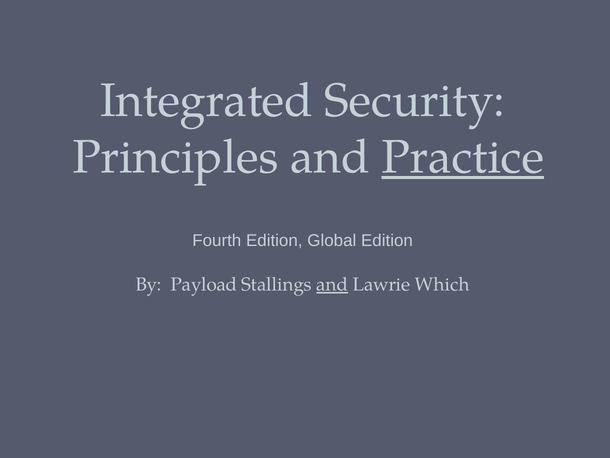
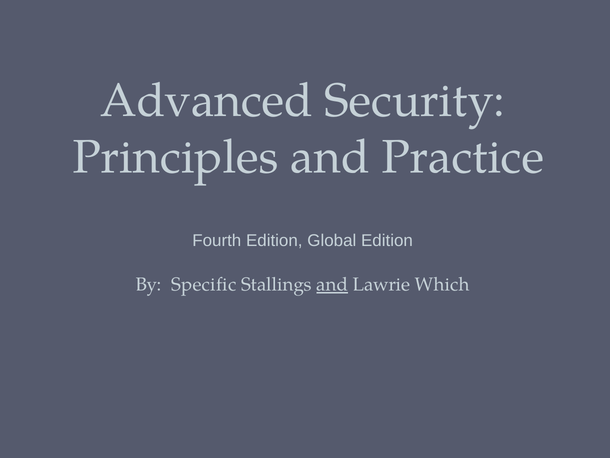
Integrated: Integrated -> Advanced (207, 101)
Practice underline: present -> none (463, 157)
Payload: Payload -> Specific (204, 284)
